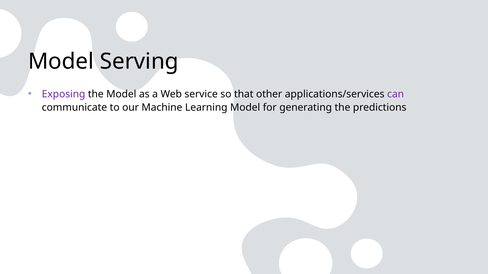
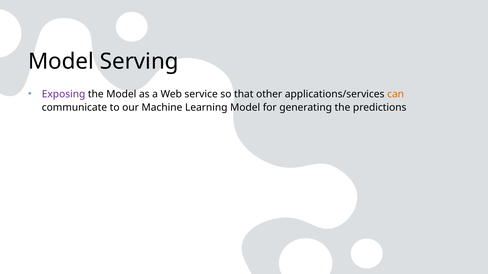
can colour: purple -> orange (396, 94)
